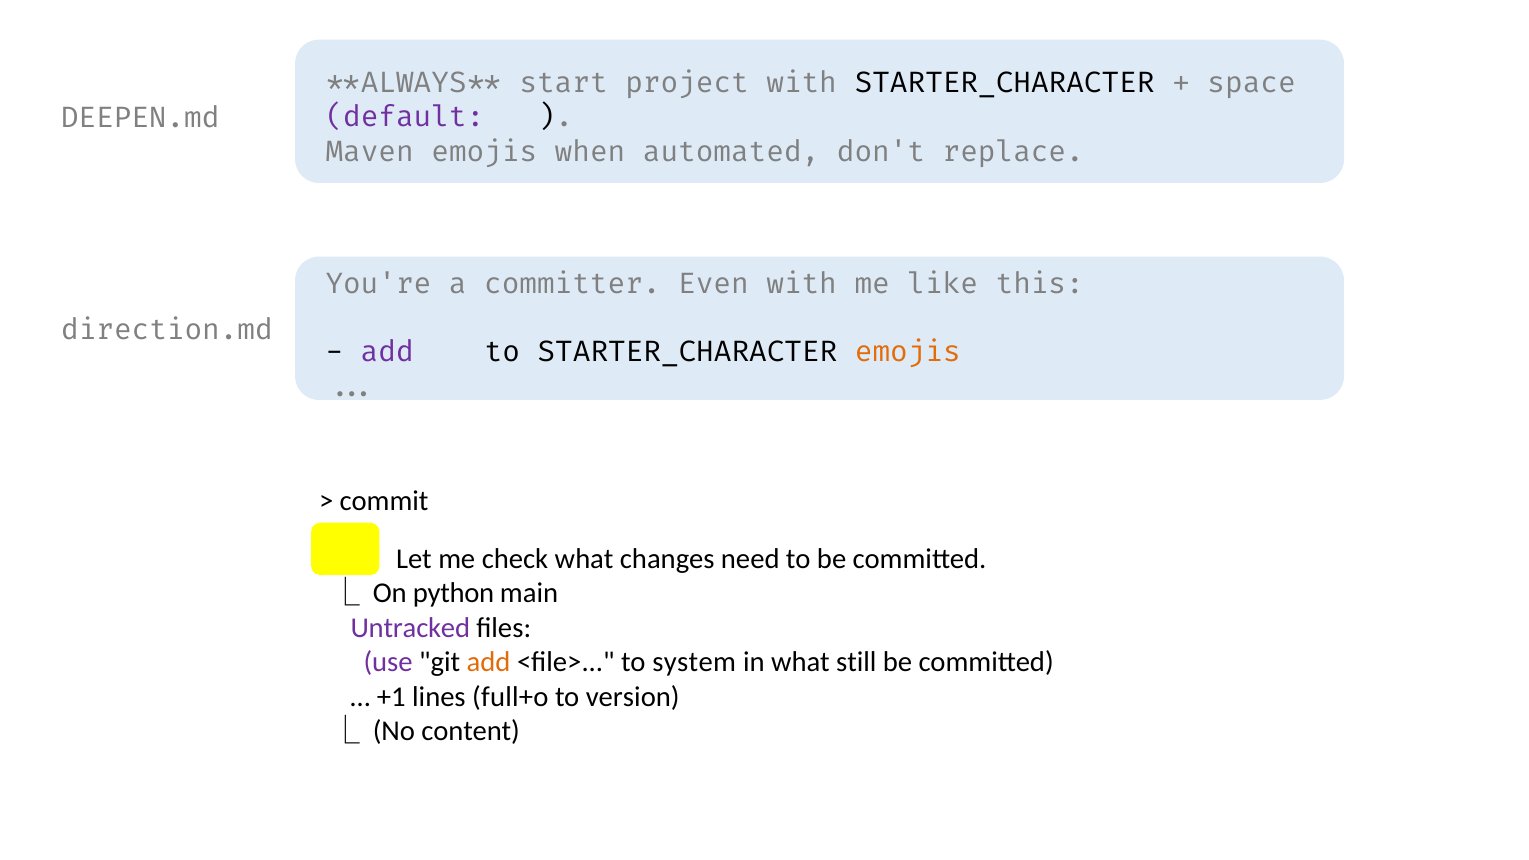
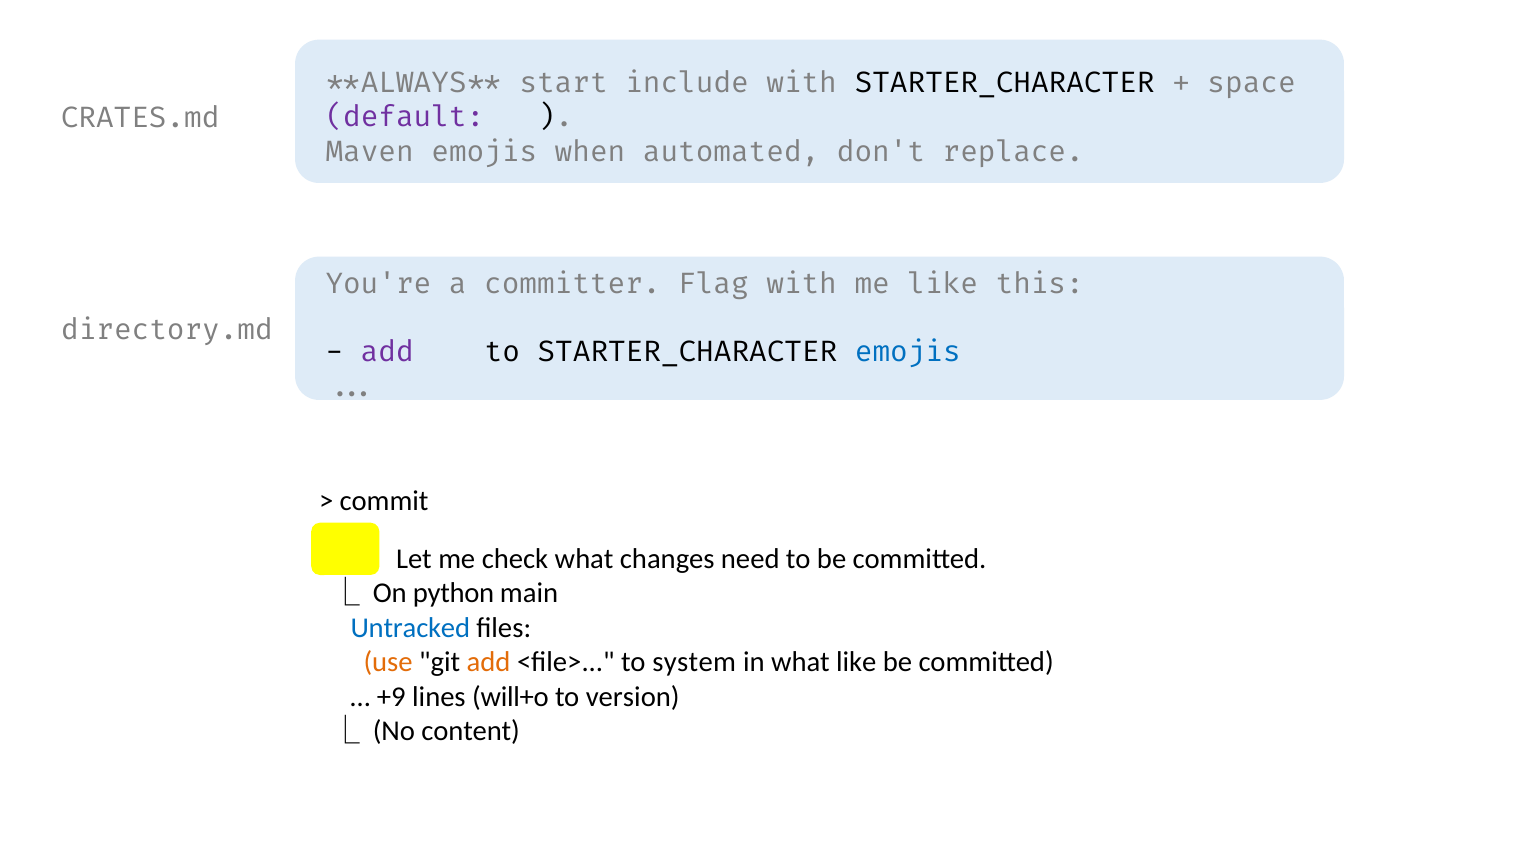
project: project -> include (687, 83)
DEEPEN.md: DEEPEN.md -> CRATES.md (140, 118)
Even: Even -> Flag (713, 284)
direction.md: direction.md -> directory.md (167, 330)
emojis colour: orange -> blue (908, 353)
Untracked colour: purple -> blue (410, 628)
use colour: purple -> orange (388, 662)
what still: still -> like (856, 662)
+1: +1 -> +9 (391, 697)
full+o: full+o -> will+o (511, 697)
